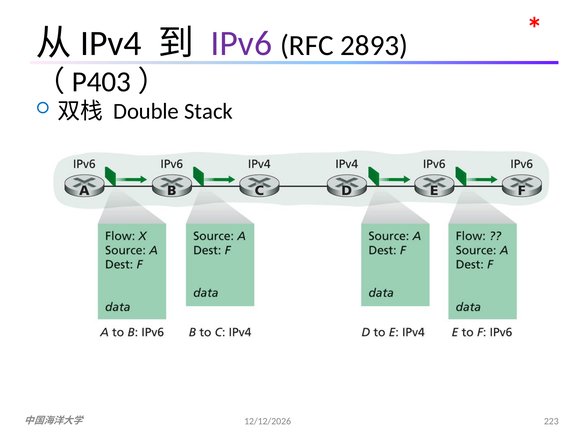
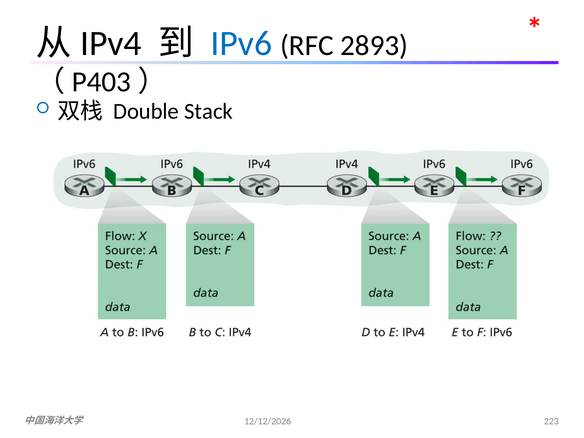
IPv6 colour: purple -> blue (241, 43)
